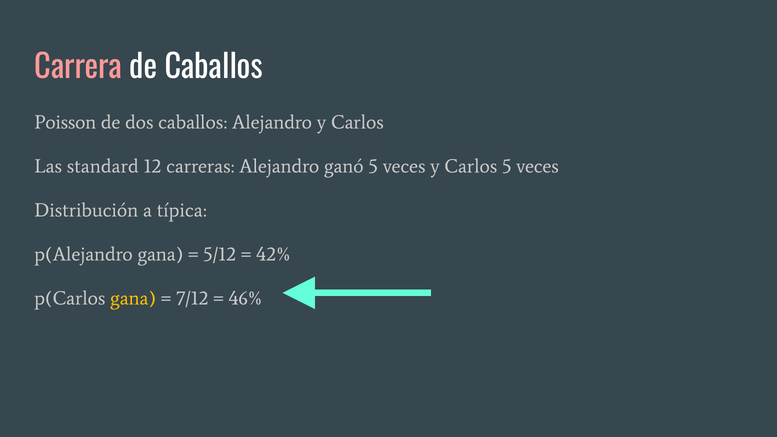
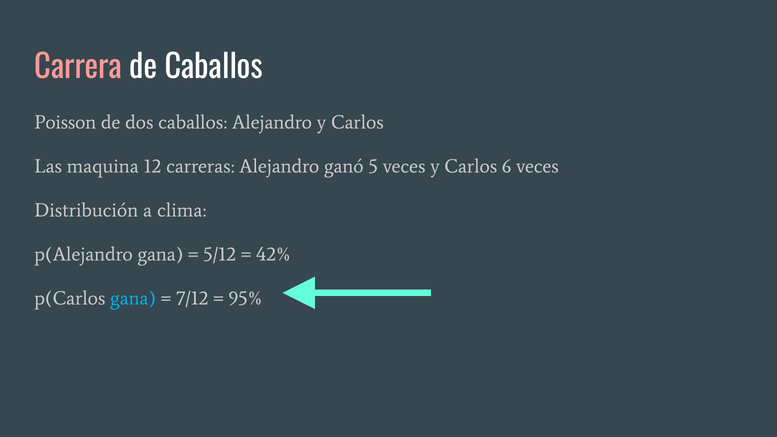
standard: standard -> maquina (103, 166)
Carlos 5: 5 -> 6 (507, 166)
típica: típica -> clima (182, 210)
gana colour: yellow -> light blue (133, 299)
46%: 46% -> 95% (246, 299)
